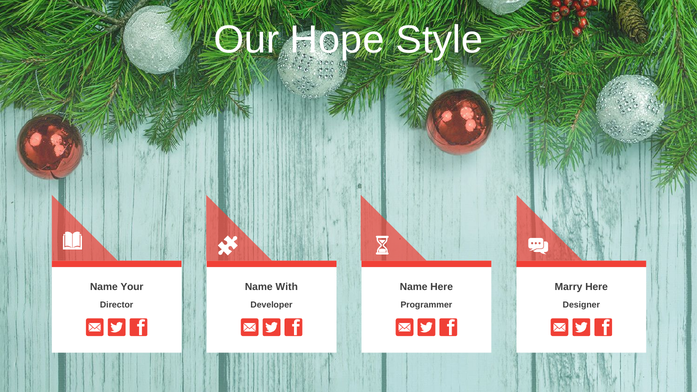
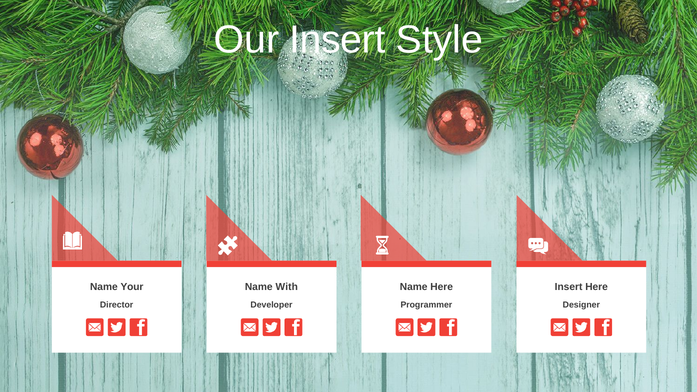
Our Hope: Hope -> Insert (337, 40)
Marry: Marry -> Insert (569, 287)
